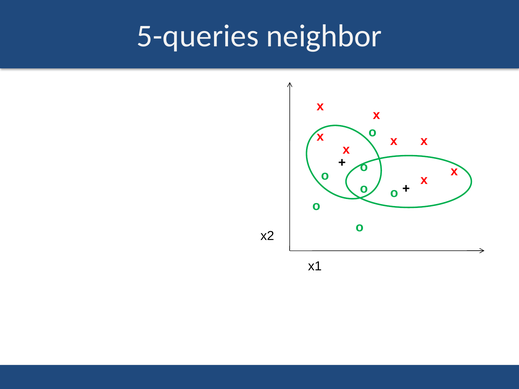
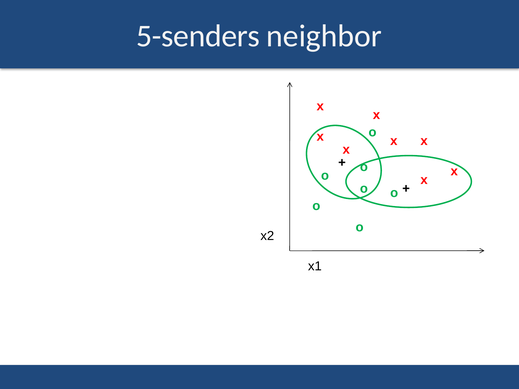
5-queries: 5-queries -> 5-senders (198, 36)
